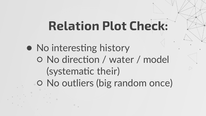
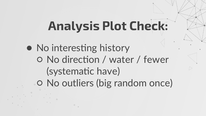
Relation: Relation -> Analysis (74, 26)
model: model -> fewer (156, 60)
their: their -> have (108, 71)
